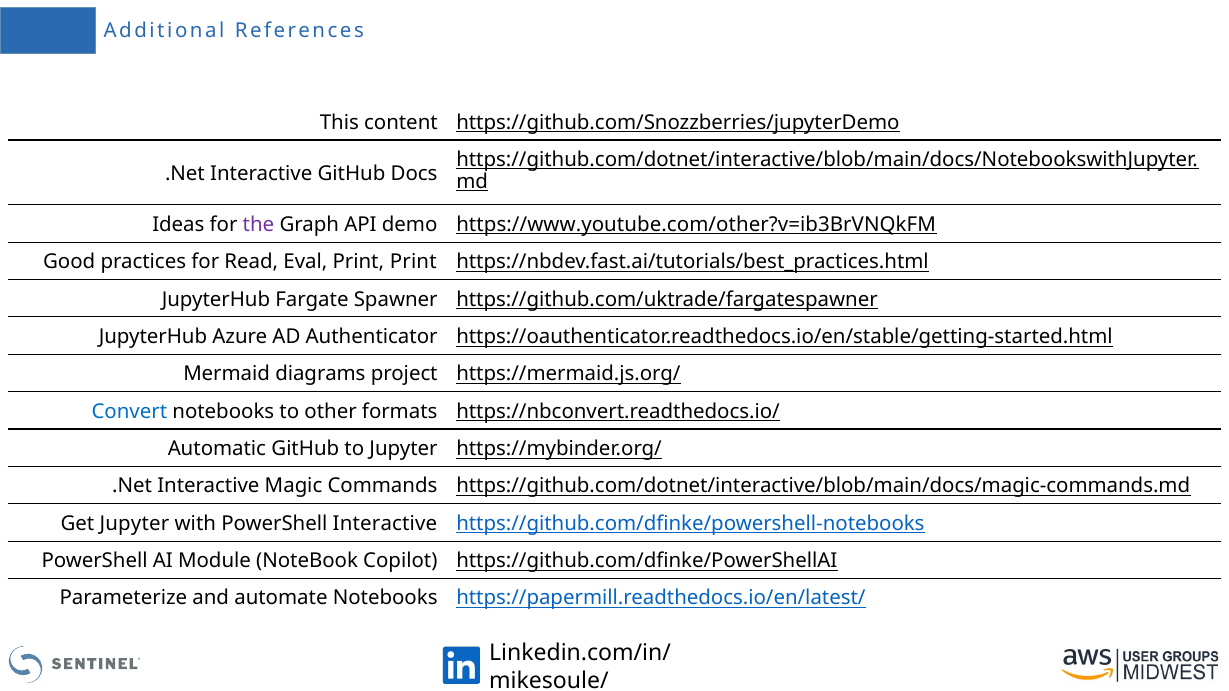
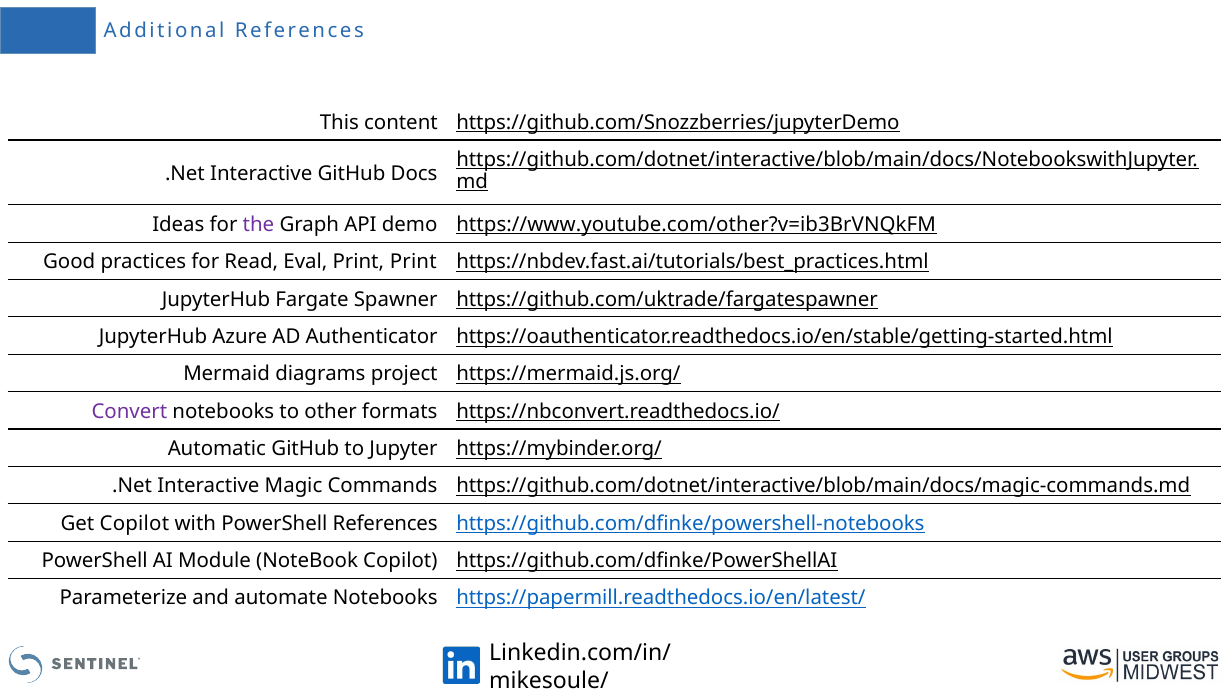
Convert colour: blue -> purple (129, 412)
Get Jupyter: Jupyter -> Copilot (134, 524)
PowerShell Interactive: Interactive -> References (385, 524)
